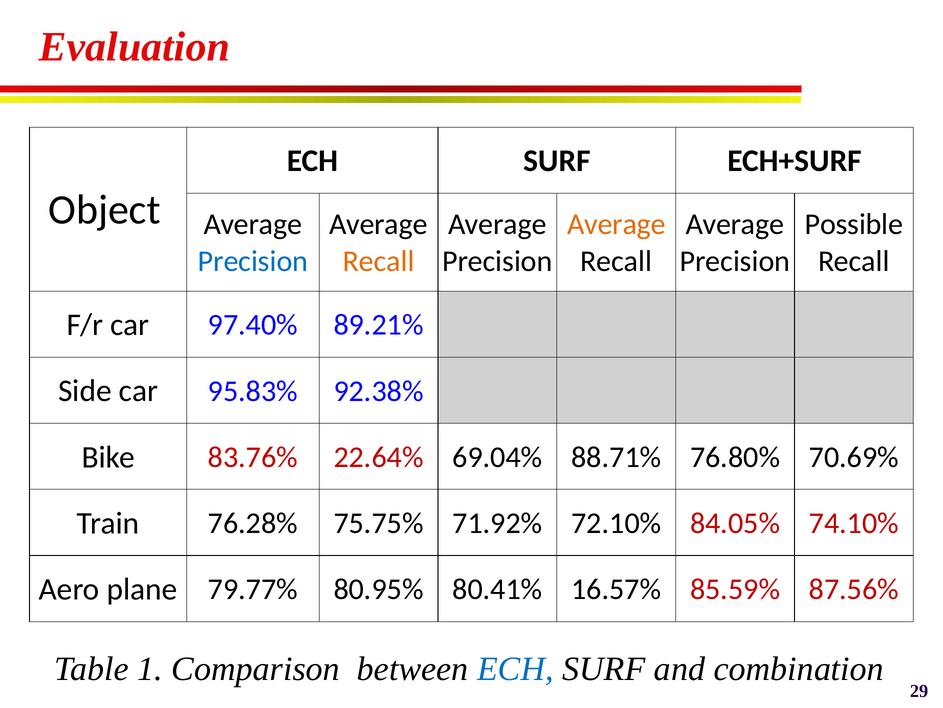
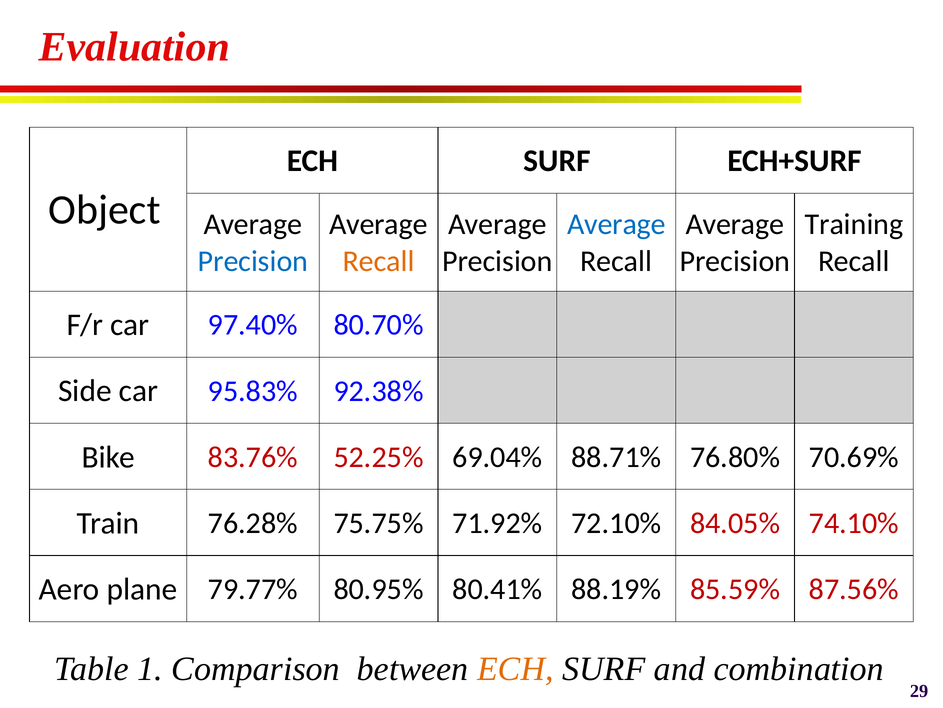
Average colour: orange -> blue (616, 224)
Possible: Possible -> Training (854, 224)
89.21%: 89.21% -> 80.70% (379, 325)
22.64%: 22.64% -> 52.25% (379, 457)
16.57%: 16.57% -> 88.19% (616, 589)
ECH colour: blue -> orange (515, 668)
